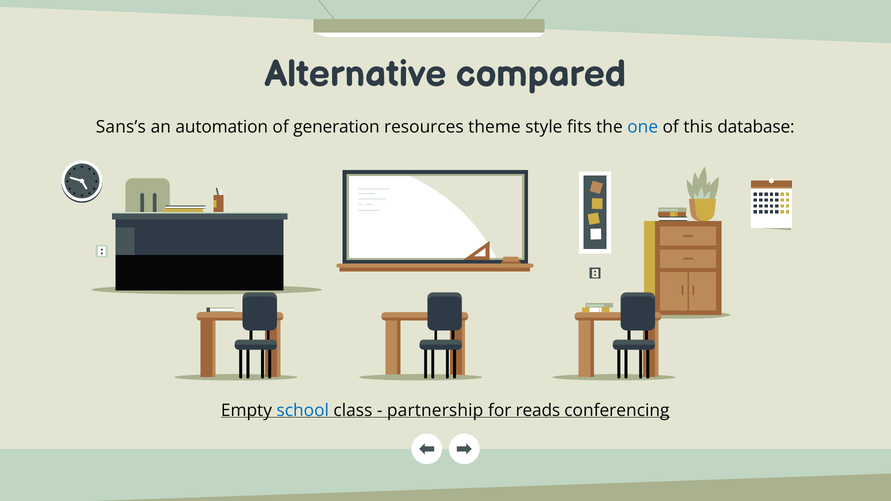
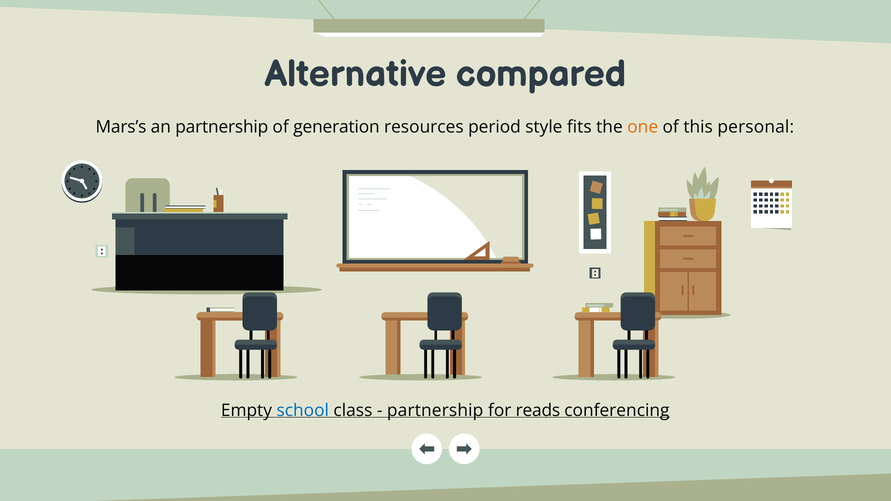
Sans’s: Sans’s -> Mars’s (121, 127)
an automation: automation -> partnership (222, 127)
theme: theme -> period (494, 127)
one colour: blue -> orange (643, 127)
database: database -> personal (756, 127)
